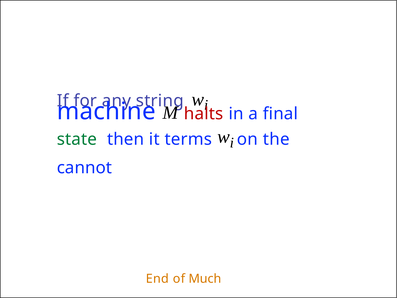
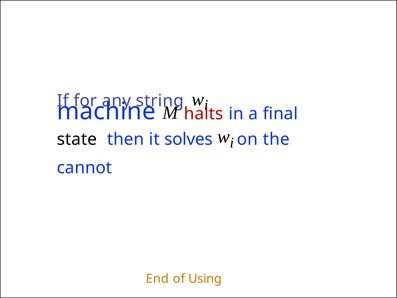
state colour: green -> black (77, 139)
terms: terms -> solves (189, 139)
Much: Much -> Using (205, 279)
